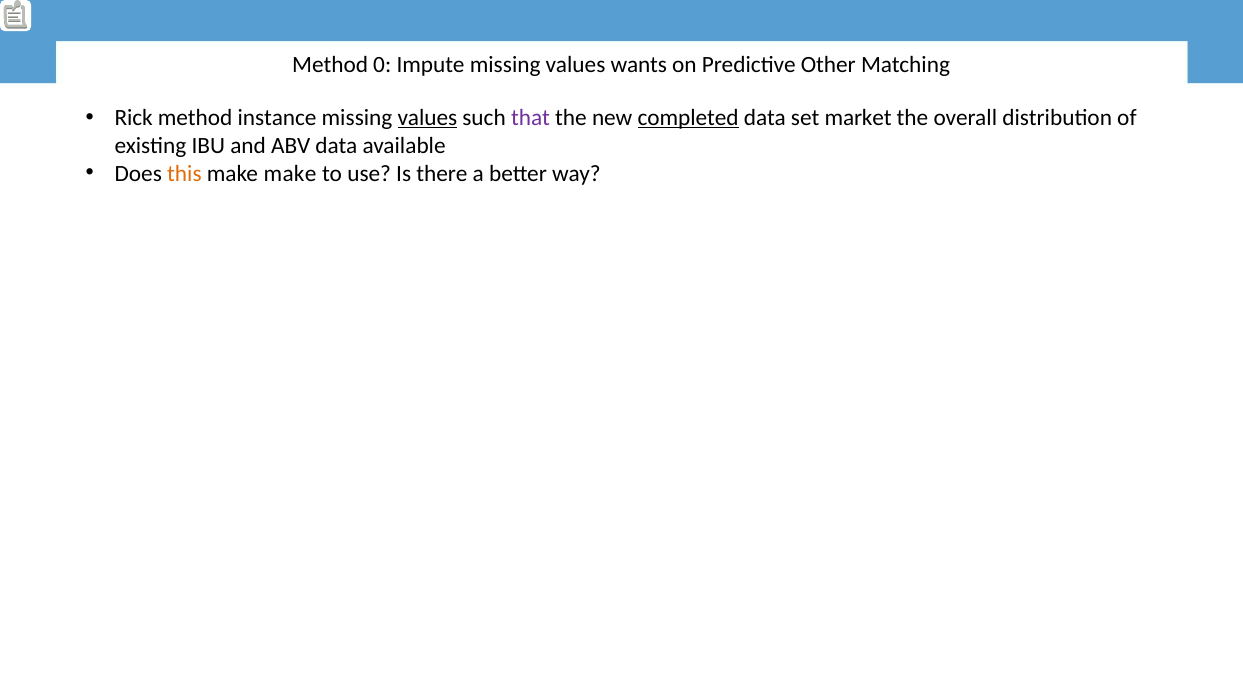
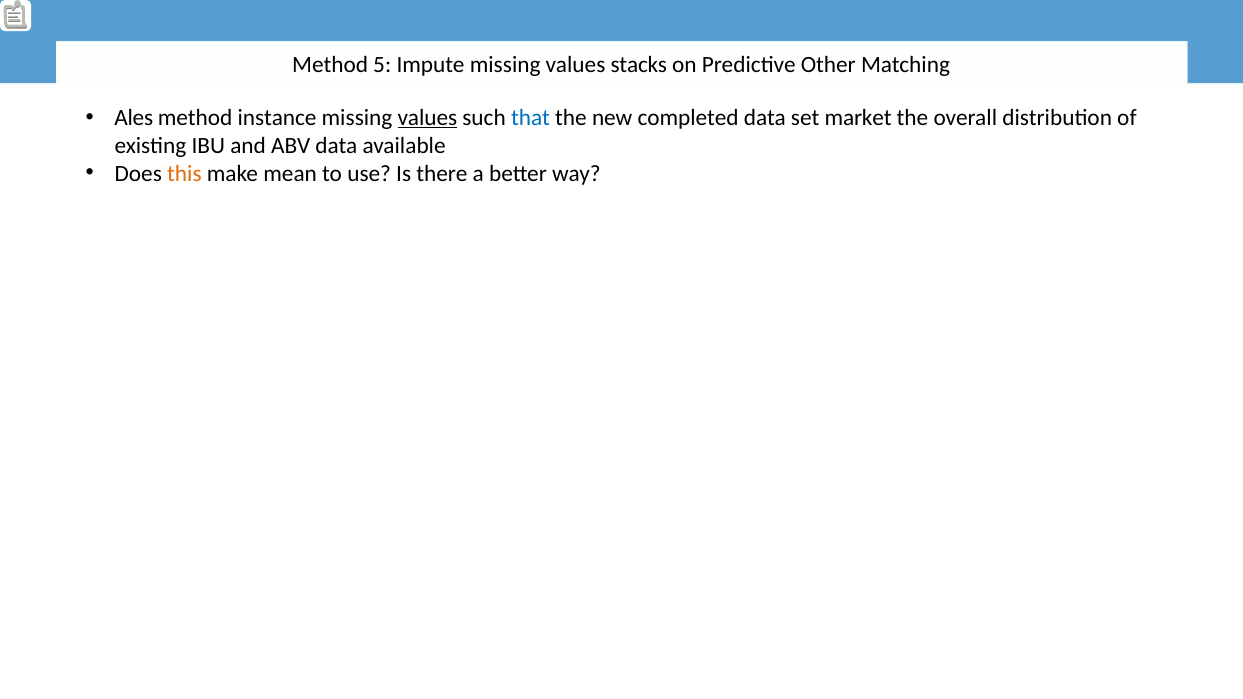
0: 0 -> 5 (382, 65)
wants: wants -> stacks (639, 65)
Rick: Rick -> Ales (134, 118)
that colour: purple -> blue (530, 118)
completed underline: present -> none (688, 118)
make make: make -> mean (290, 174)
